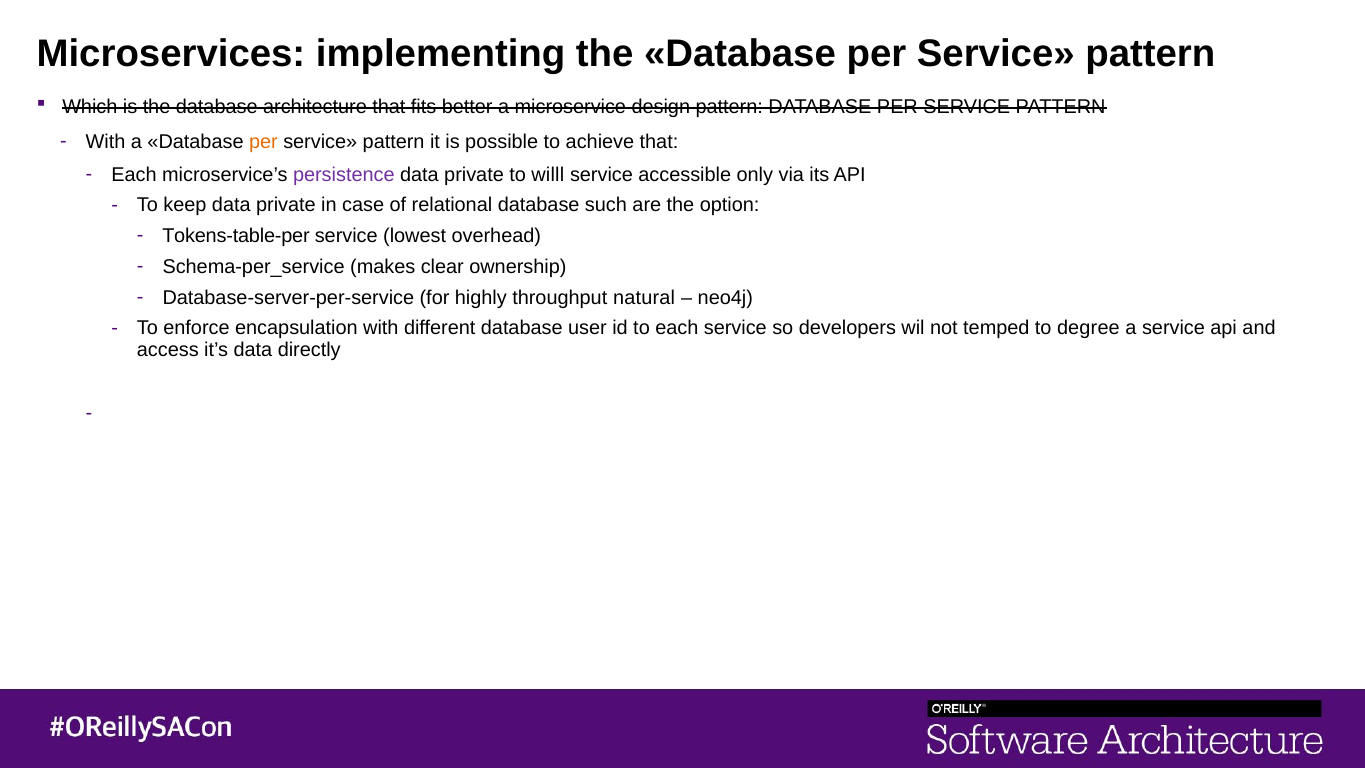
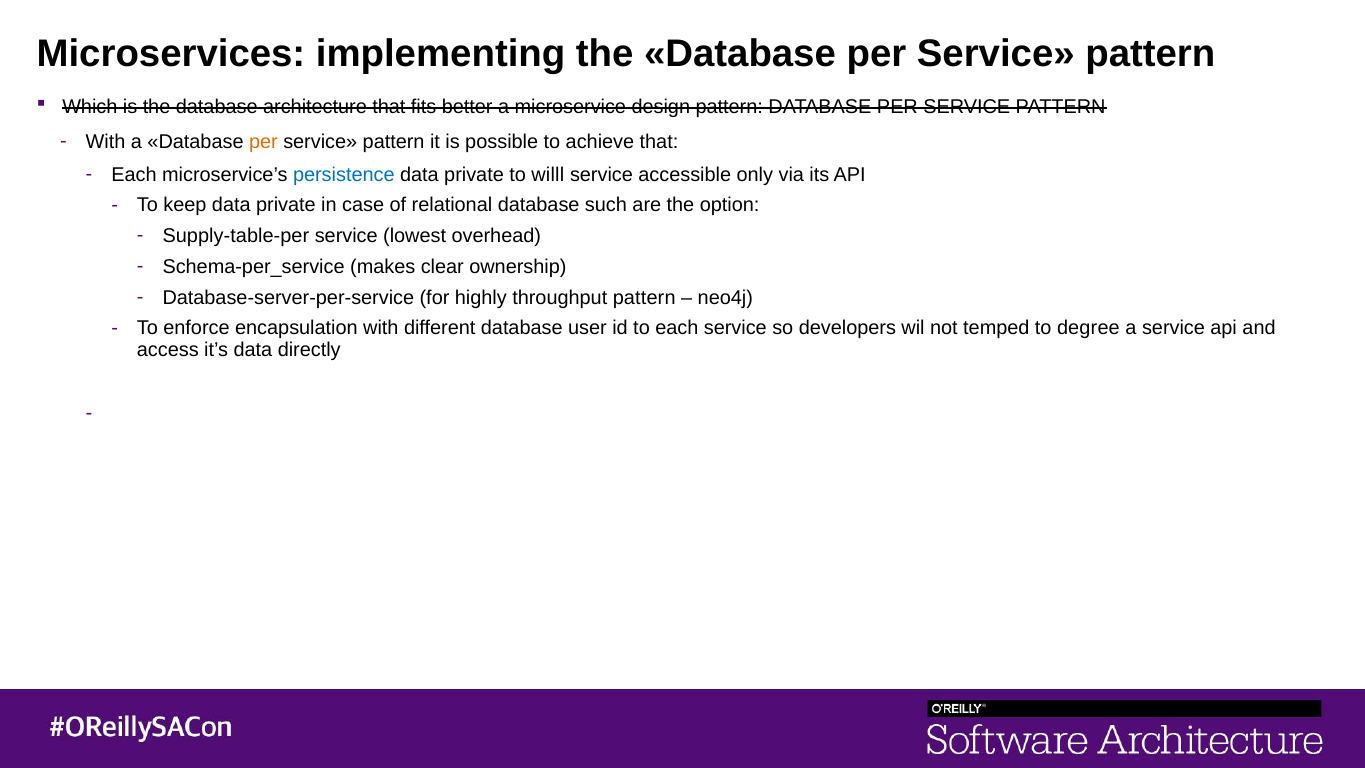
persistence colour: purple -> blue (344, 175)
Tokens-table-per: Tokens-table-per -> Supply-table-per (236, 236)
throughput natural: natural -> pattern (644, 298)
